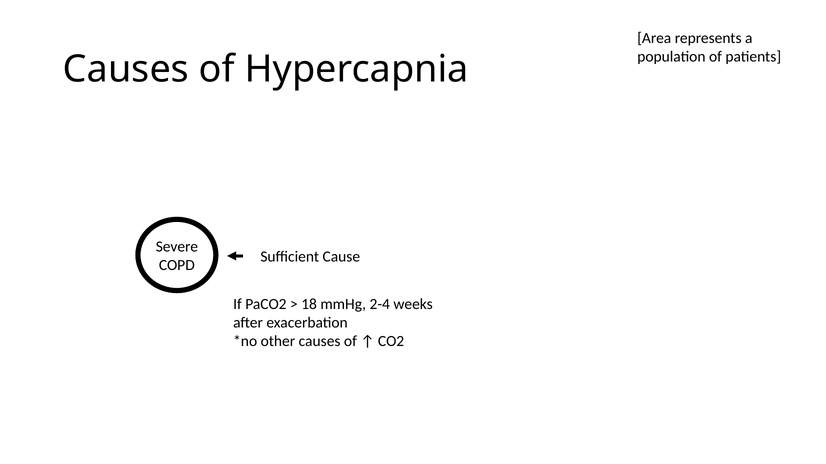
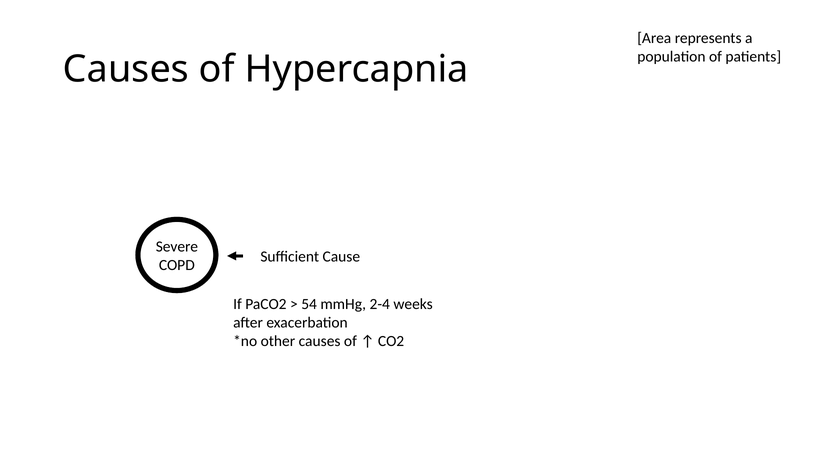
18: 18 -> 54 (309, 304)
